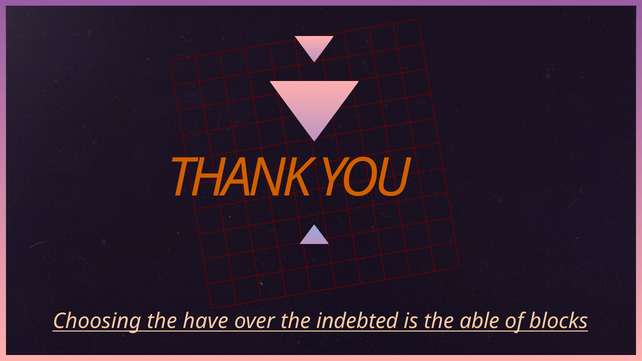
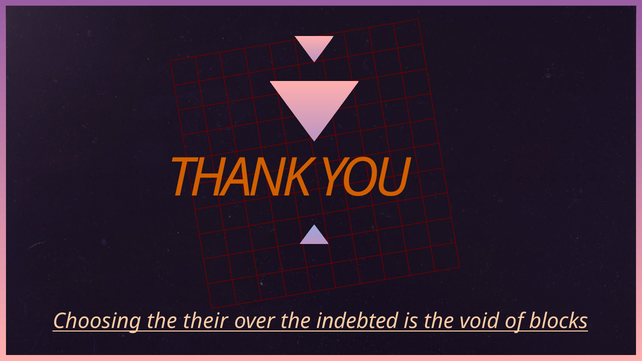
have: have -> their (206, 321)
able: able -> void (479, 321)
